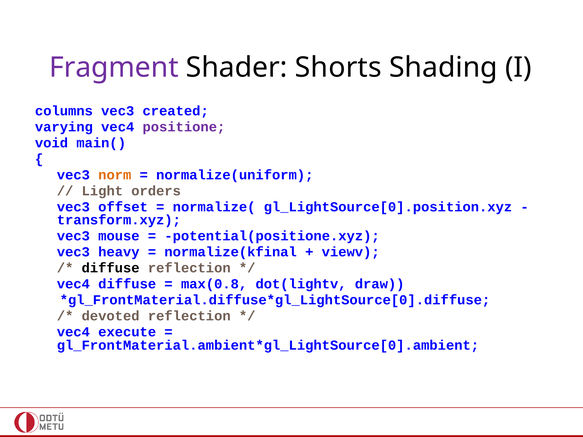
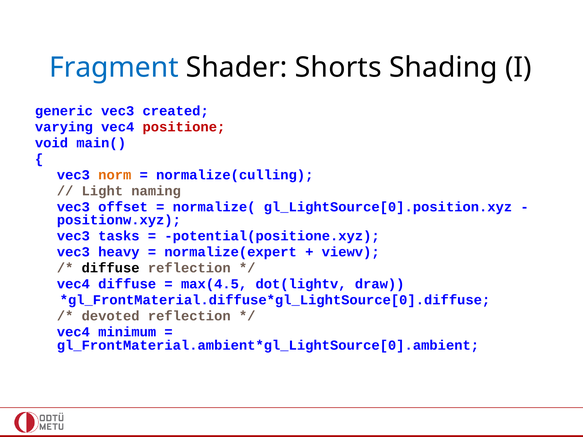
Fragment colour: purple -> blue (114, 67)
columns: columns -> generic (64, 111)
positione colour: purple -> red (184, 127)
normalize(uniform: normalize(uniform -> normalize(culling (235, 175)
orders: orders -> naming (156, 191)
transform.xyz: transform.xyz -> positionw.xyz (119, 220)
mouse: mouse -> tasks (119, 236)
normalize(kfinal: normalize(kfinal -> normalize(expert (231, 252)
max(0.8: max(0.8 -> max(4.5 (214, 284)
execute: execute -> minimum (127, 332)
